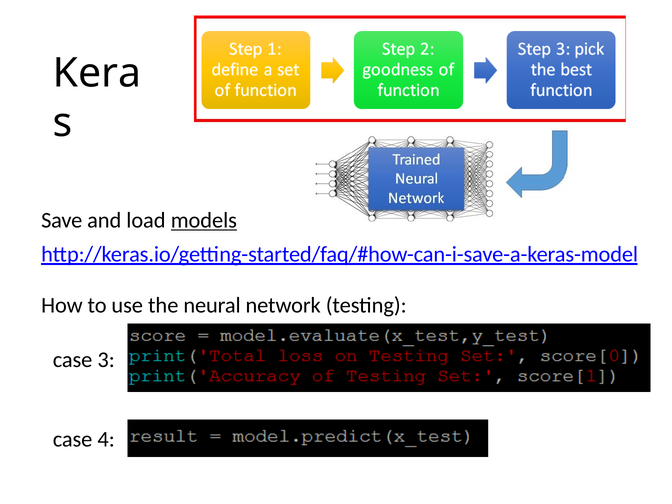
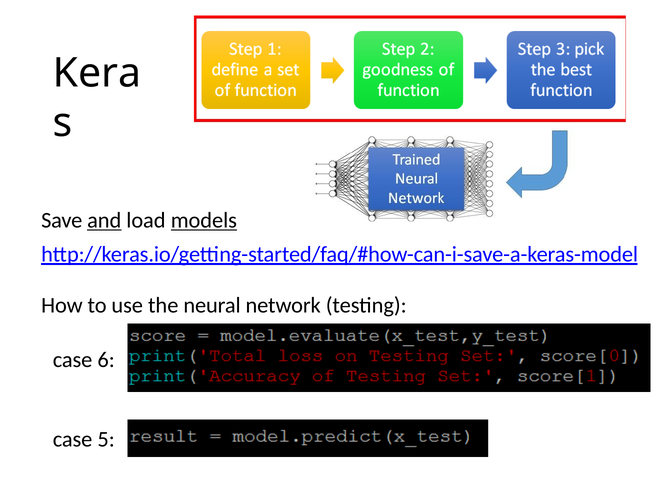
and underline: none -> present (104, 220)
3: 3 -> 6 (106, 360)
4: 4 -> 5 (106, 439)
